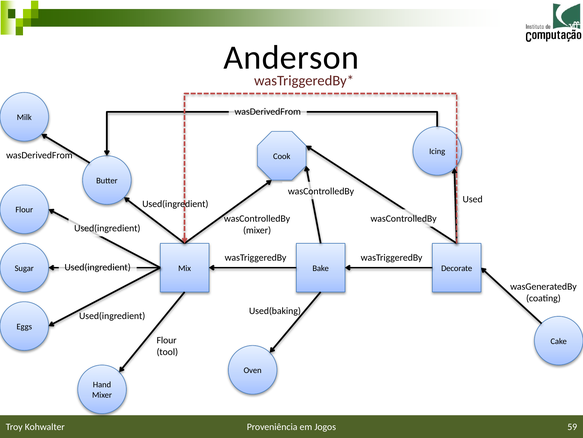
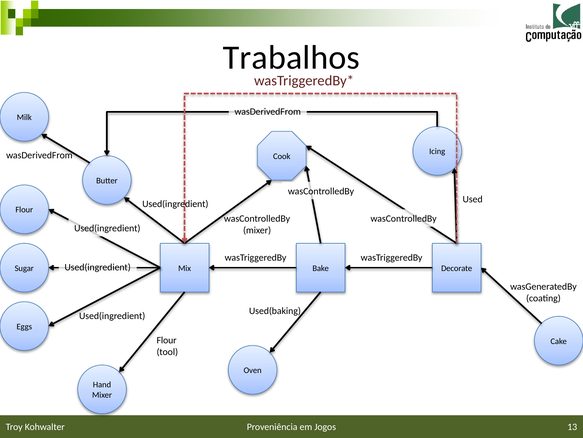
Anderson: Anderson -> Trabalhos (291, 58)
59: 59 -> 13 (572, 426)
